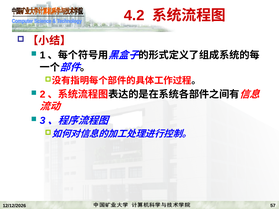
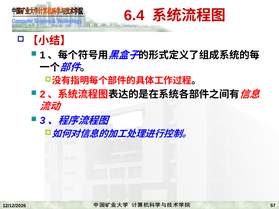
4.2: 4.2 -> 6.4 (134, 15)
